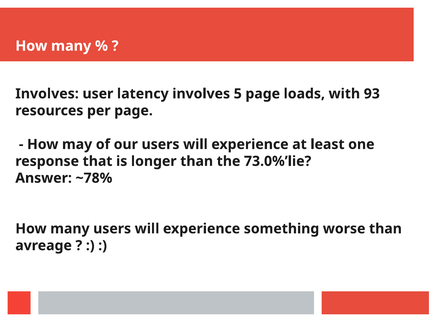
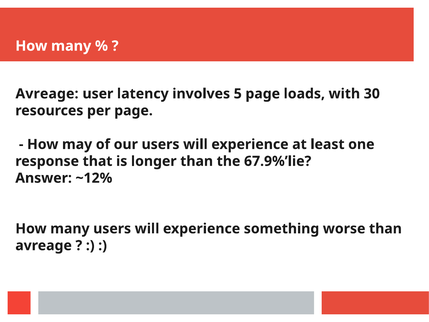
Involves: Involves -> Avreage (47, 94)
93: 93 -> 30 (372, 94)
73.0%’lie: 73.0%’lie -> 67.9%’lie (278, 161)
~78%: ~78% -> ~12% (94, 178)
